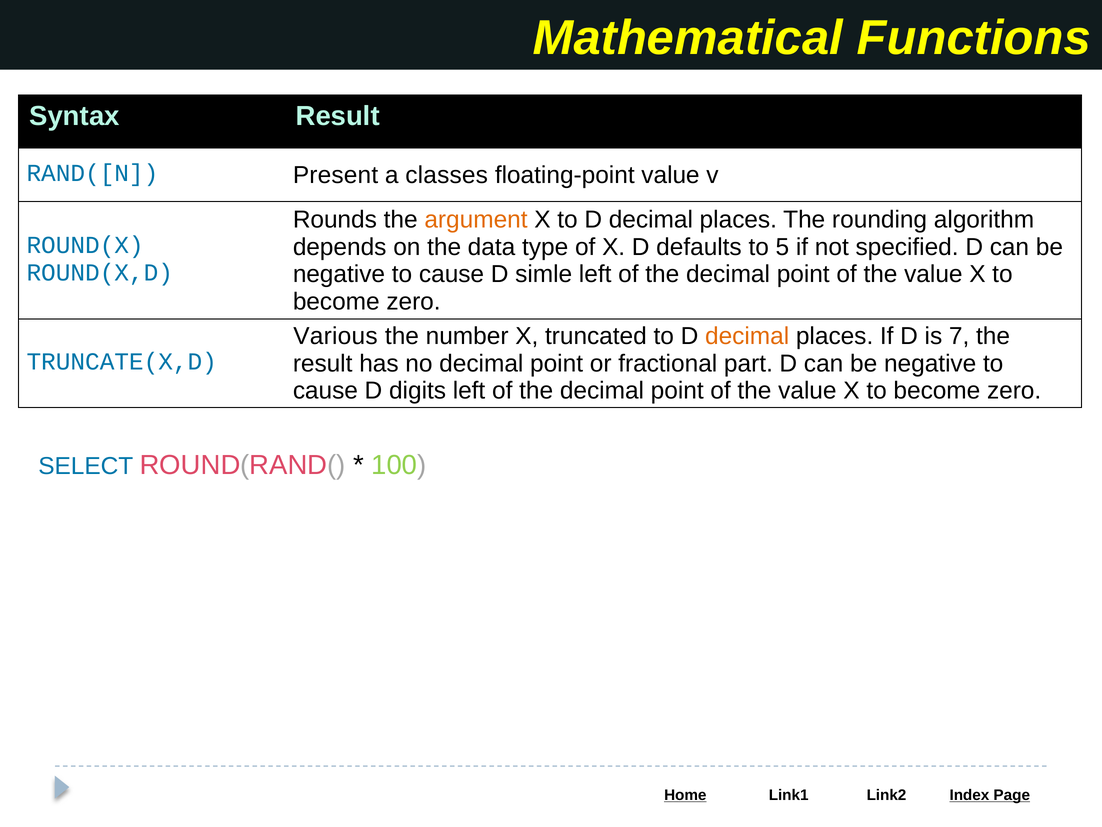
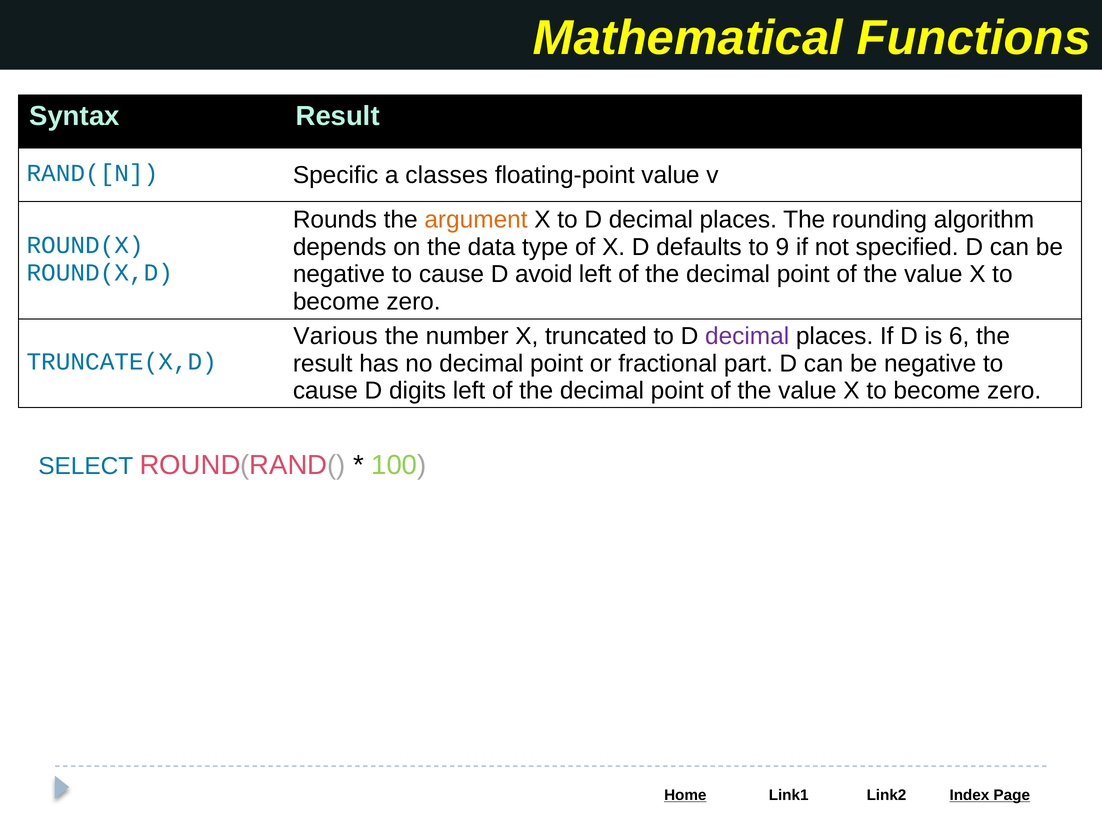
Present: Present -> Specific (336, 175)
5: 5 -> 9 (782, 247)
simle: simle -> avoid (544, 274)
decimal colour: orange -> purple (747, 336)
7: 7 -> 6 (959, 336)
